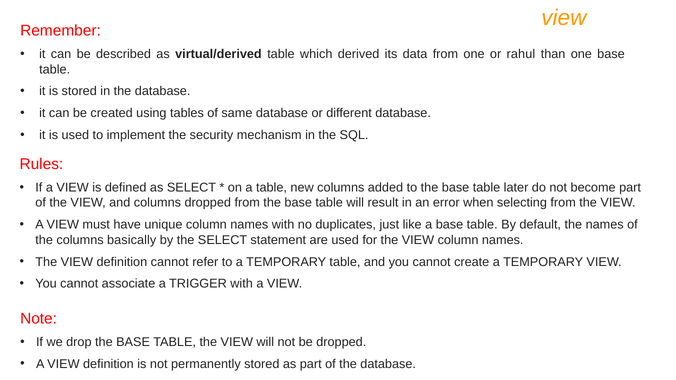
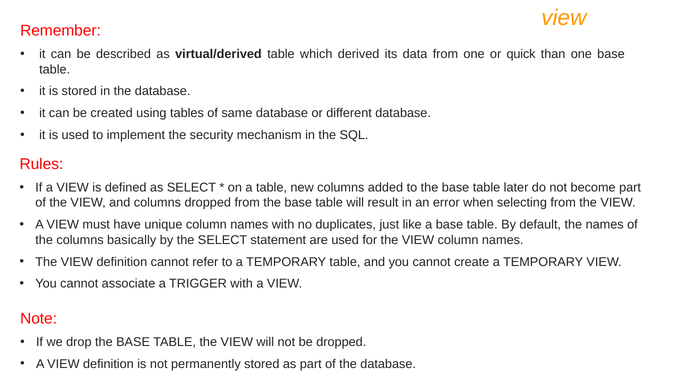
rahul: rahul -> quick (521, 54)
